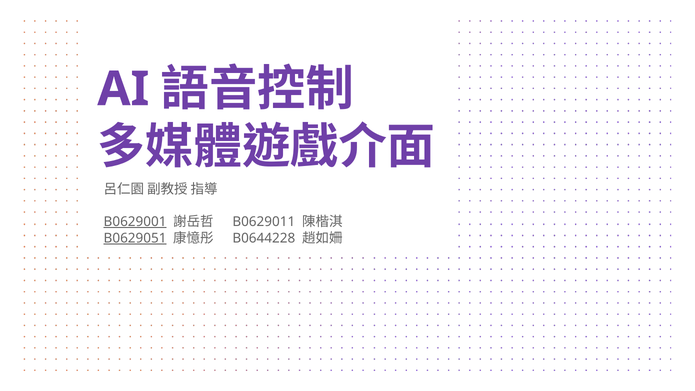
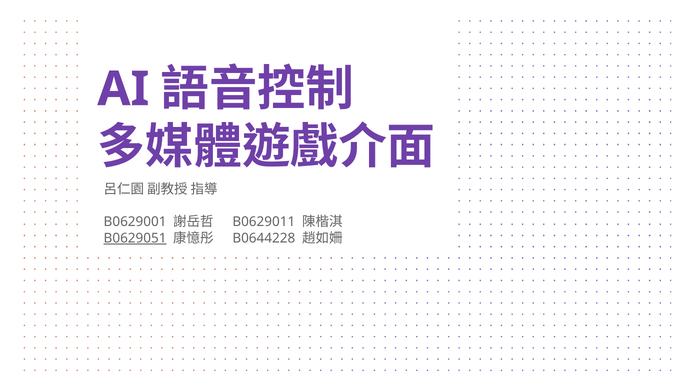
B0629001 underline: present -> none (135, 222)
